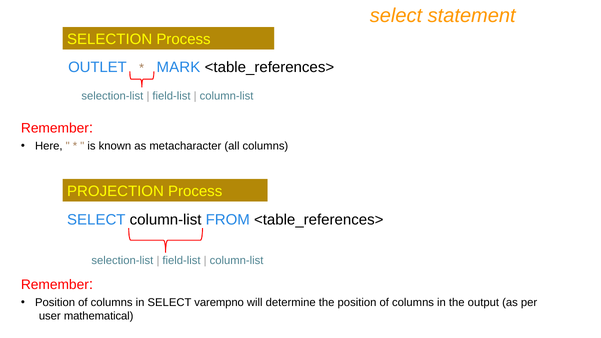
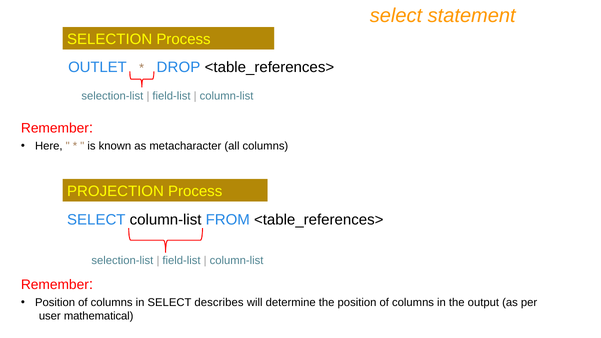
MARK: MARK -> DROP (178, 67)
varempno: varempno -> describes (219, 303)
